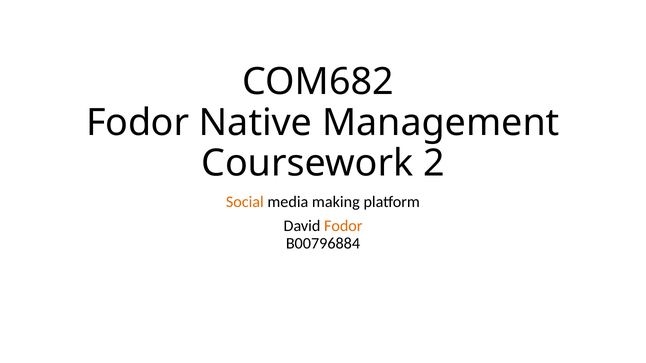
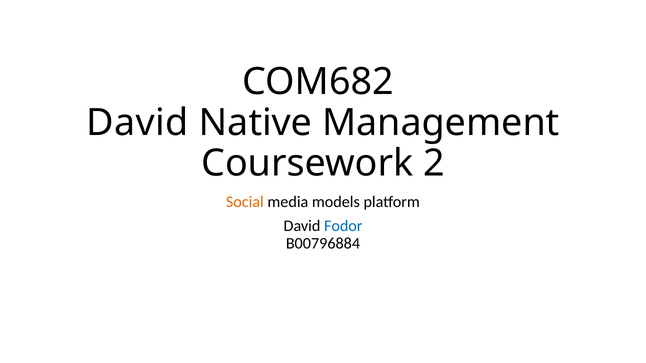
Fodor: Fodor -> David (137, 123)
making: making -> models (336, 202)
Fodor colour: orange -> blue (343, 226)
